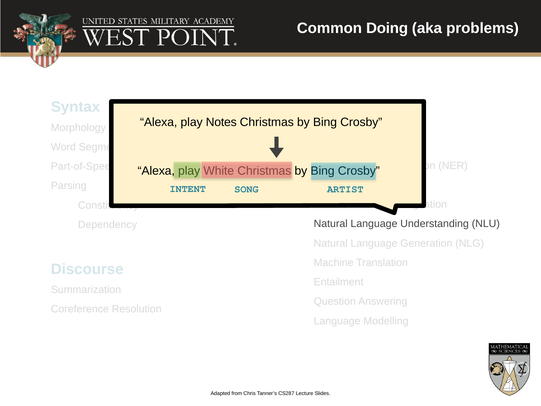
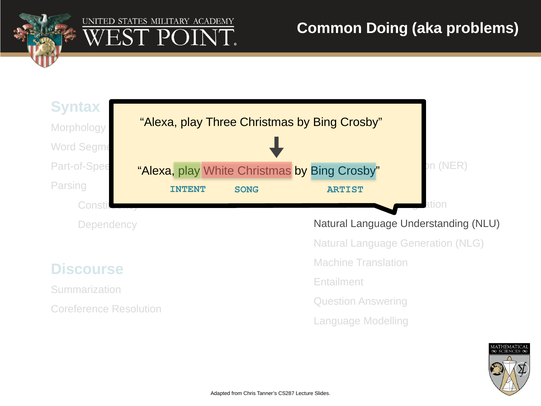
Notes: Notes -> Three (221, 122)
